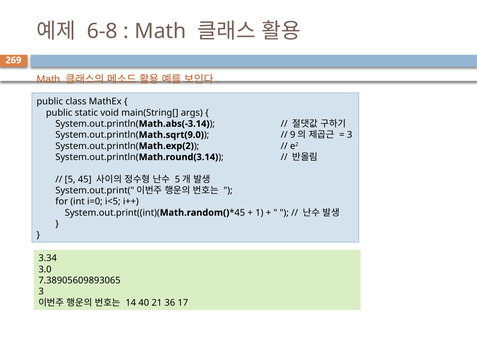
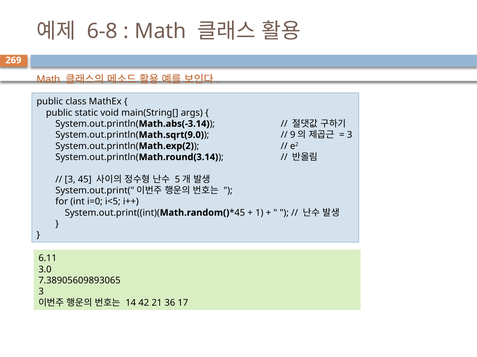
5: 5 -> 3 (70, 180)
3.34: 3.34 -> 6.11 (48, 259)
40: 40 -> 42 (144, 303)
